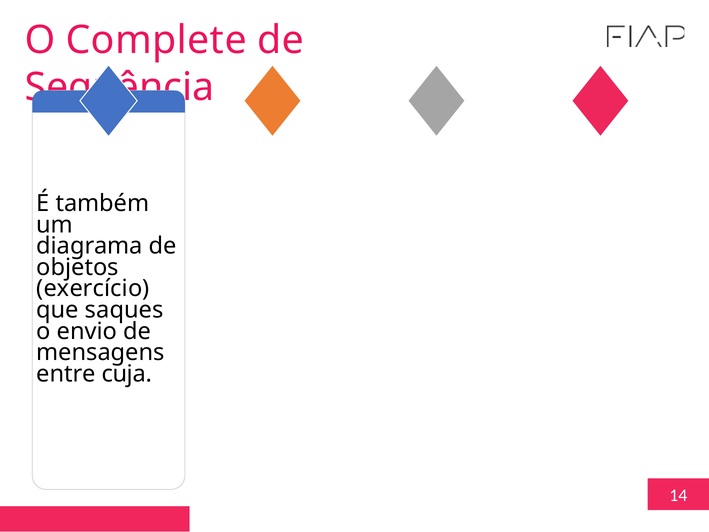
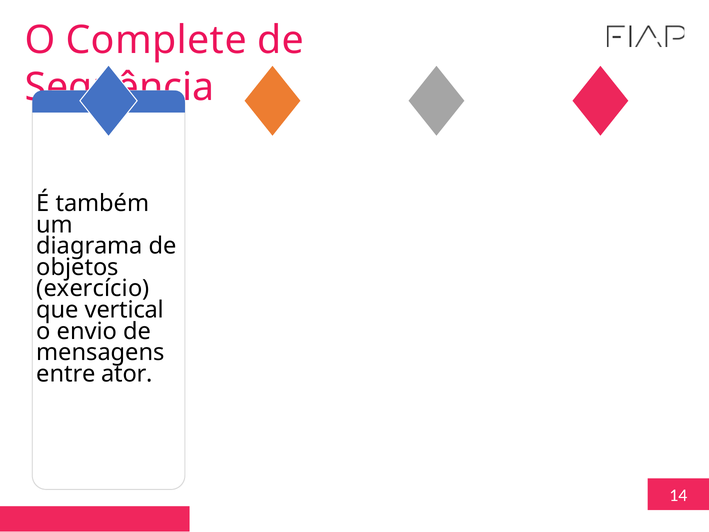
saques: saques -> vertical (124, 310)
cuja: cuja -> ator (127, 374)
